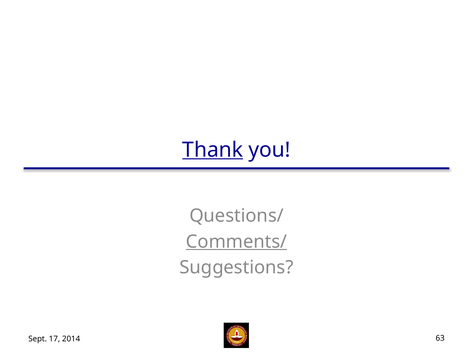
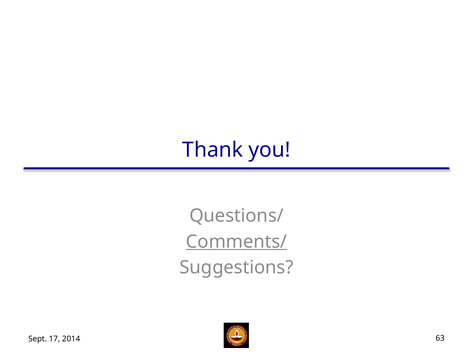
Thank underline: present -> none (213, 150)
